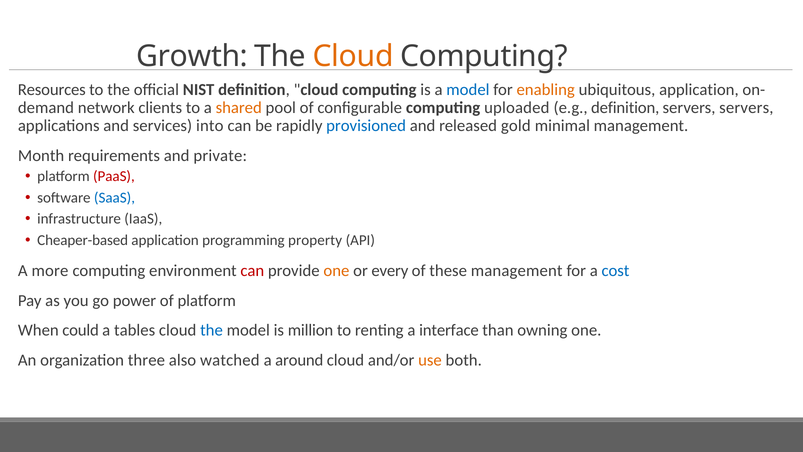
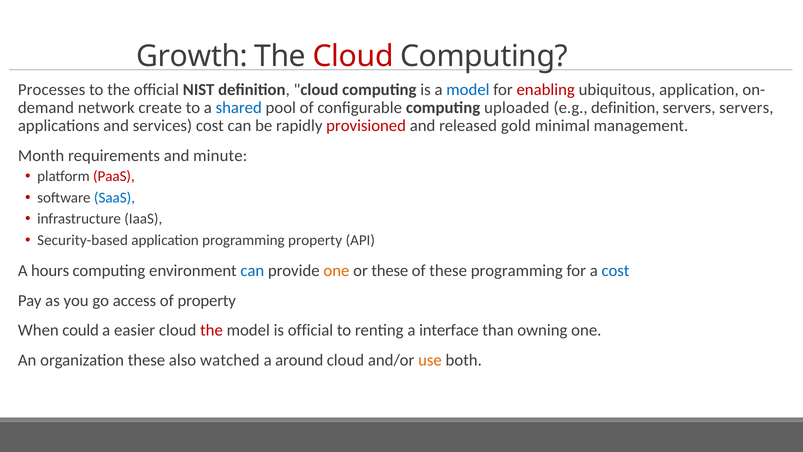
Cloud colour: orange -> red (353, 56)
Resources: Resources -> Processes (52, 90)
enabling colour: orange -> red (546, 90)
clients: clients -> create (160, 108)
shared colour: orange -> blue (239, 108)
services into: into -> cost (210, 126)
provisioned colour: blue -> red (366, 126)
private: private -> minute (220, 156)
Cheaper-based: Cheaper-based -> Security-based (83, 240)
more: more -> hours (50, 271)
can colour: red -> blue (252, 271)
or every: every -> these (390, 271)
these management: management -> programming (517, 271)
power: power -> access (134, 300)
of platform: platform -> property (207, 300)
tables: tables -> easier (135, 330)
the colour: blue -> red (211, 330)
is million: million -> official (310, 330)
organization three: three -> these (146, 360)
